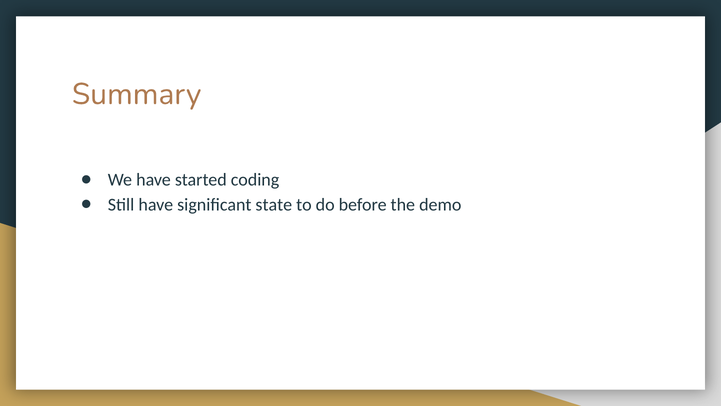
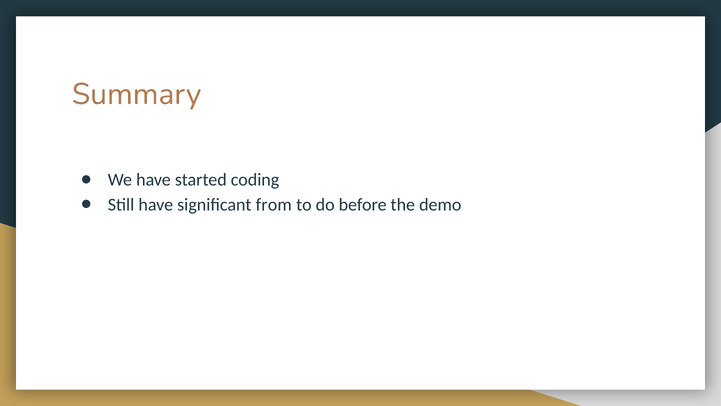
state: state -> from (274, 204)
